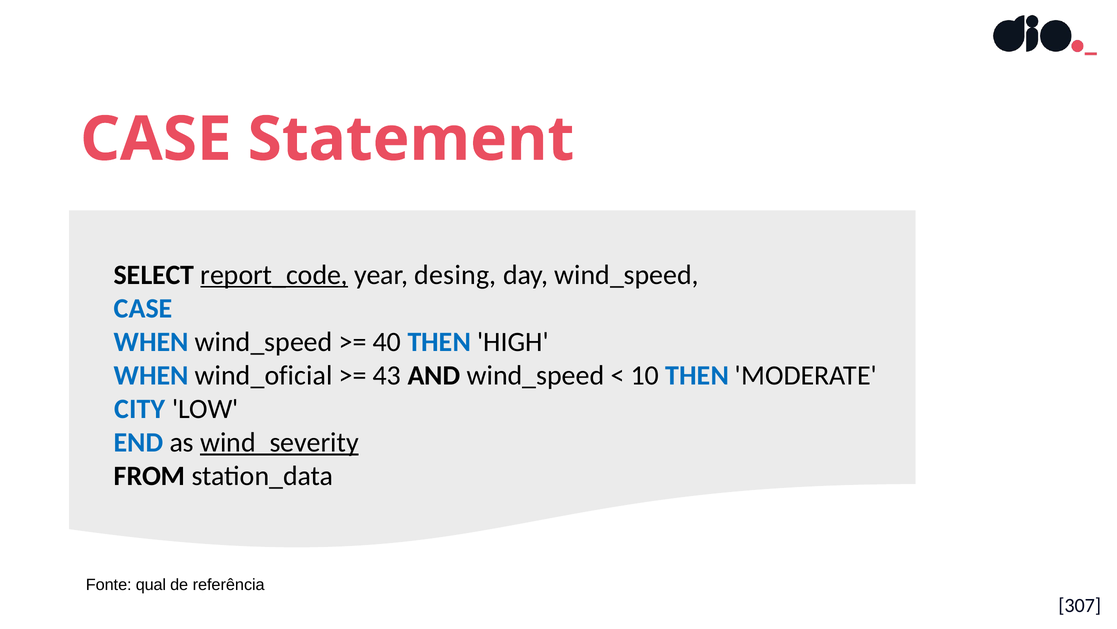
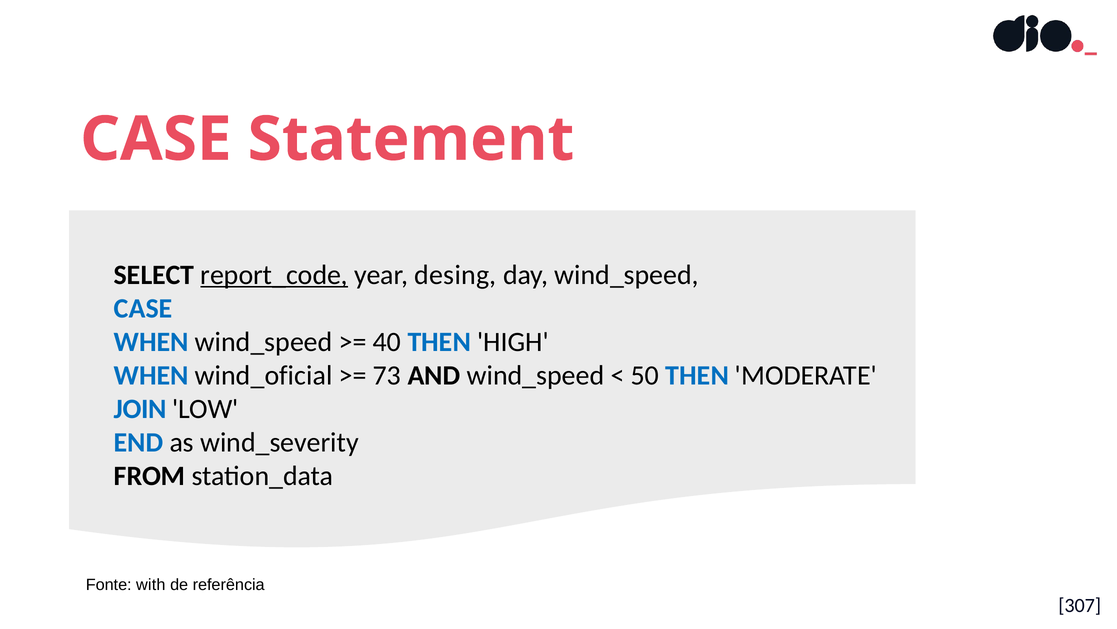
43: 43 -> 73 (387, 375)
10: 10 -> 50 (645, 375)
CITY: CITY -> JOIN (140, 409)
wind_severity underline: present -> none (279, 442)
qual: qual -> with (151, 584)
